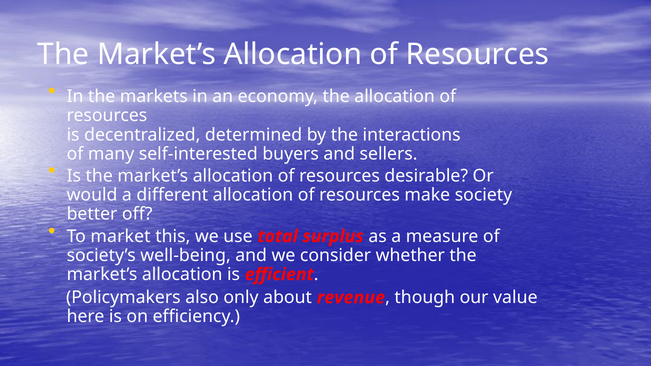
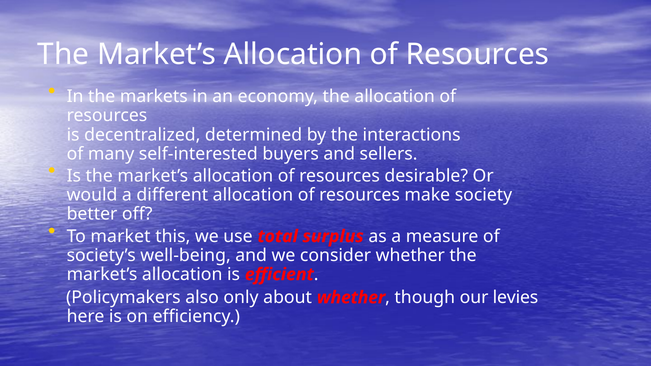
about revenue: revenue -> whether (351, 298)
value: value -> levies (515, 298)
